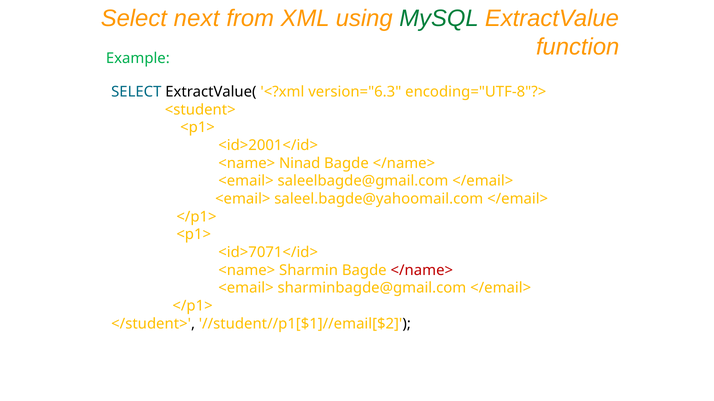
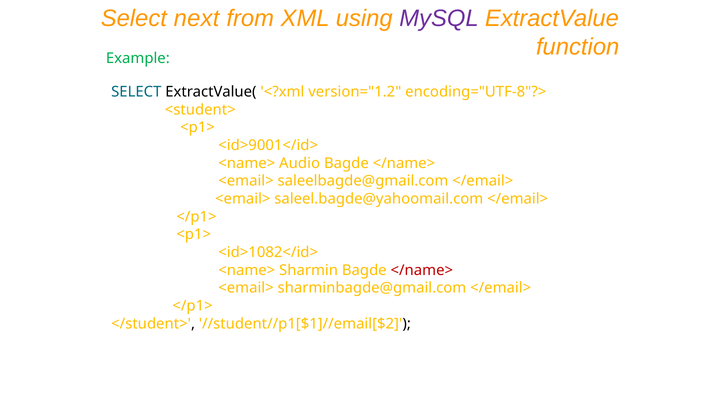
MySQL colour: green -> purple (439, 19)
version="6.3: version="6.3 -> version="1.2 (355, 92)
<id>2001</id>: <id>2001</id> -> <id>9001</id> (268, 146)
Ninad: Ninad -> Audio (300, 163)
<id>7071</id>: <id>7071</id> -> <id>1082</id> (268, 253)
